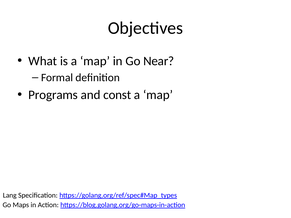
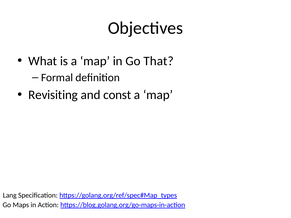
Near: Near -> That (159, 61)
Programs: Programs -> Revisiting (53, 95)
